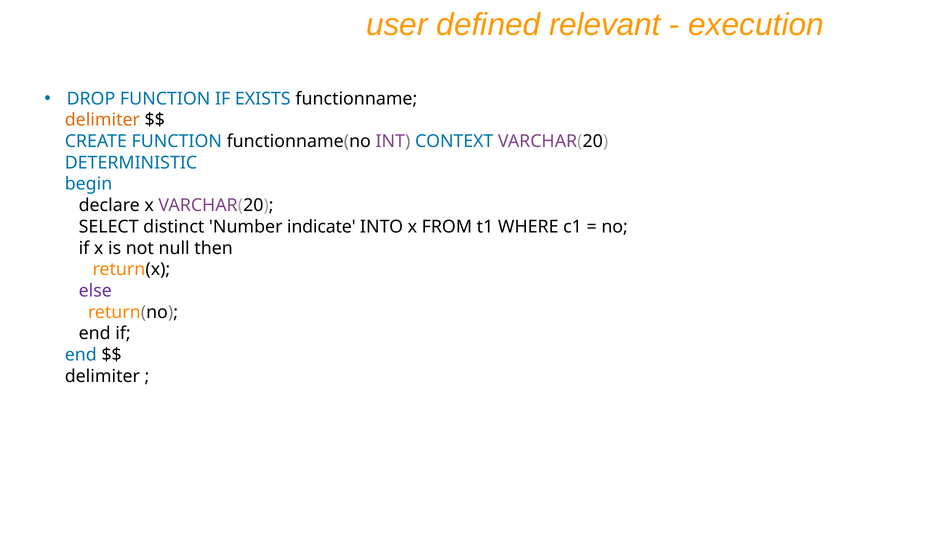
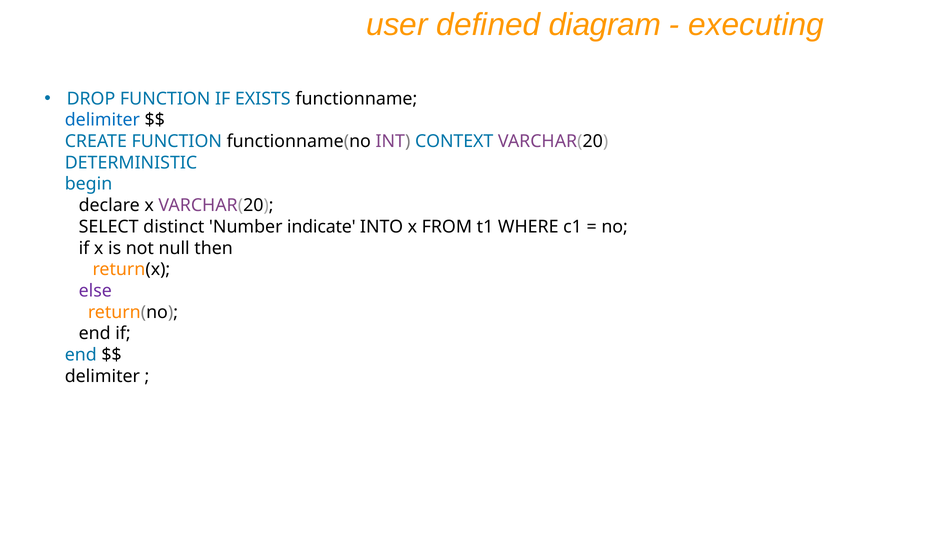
relevant: relevant -> diagram (605, 25)
execution: execution -> executing (756, 25)
delimiter colour: orange -> blue (102, 120)
